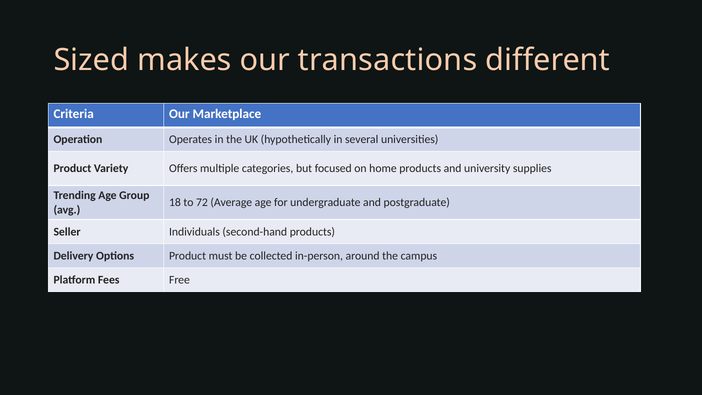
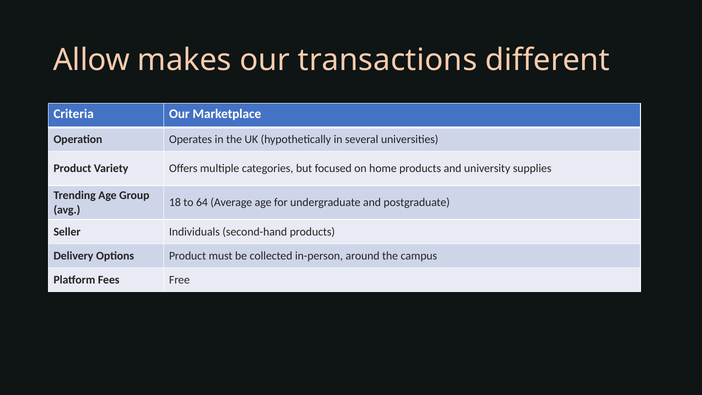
Sized: Sized -> Allow (92, 60)
72: 72 -> 64 (202, 203)
